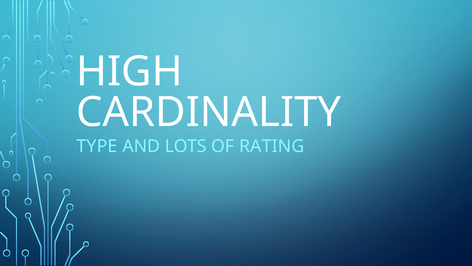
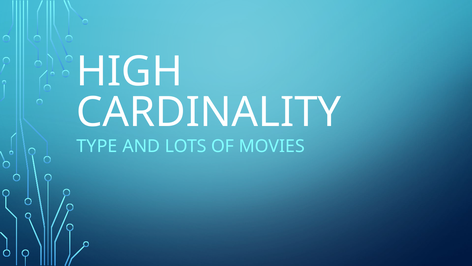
RATING: RATING -> MOVIES (272, 146)
